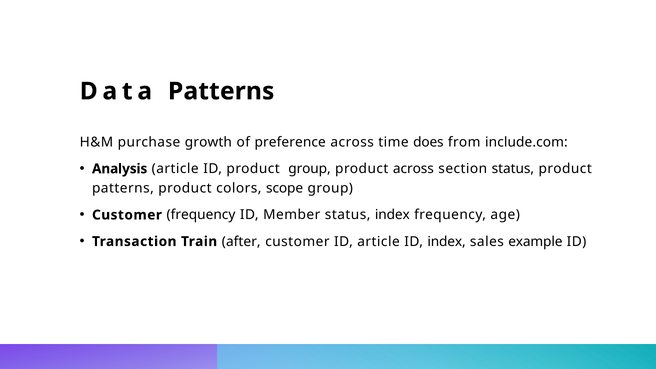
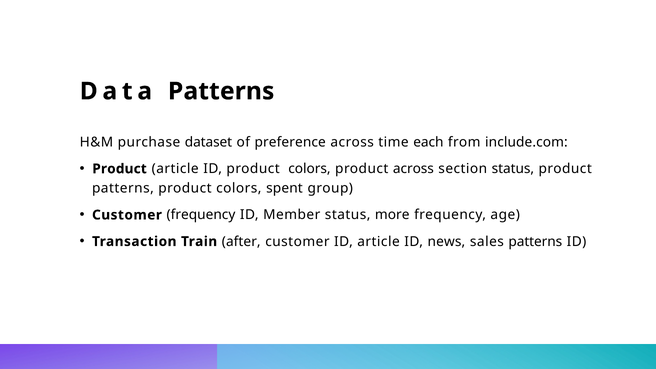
growth: growth -> dataset (208, 142)
does: does -> each (428, 142)
Analysis: Analysis -> Product (120, 169)
ID product group: group -> colors (309, 169)
scope: scope -> spent (284, 188)
status index: index -> more (392, 215)
ID index: index -> news (446, 241)
sales example: example -> patterns (535, 241)
